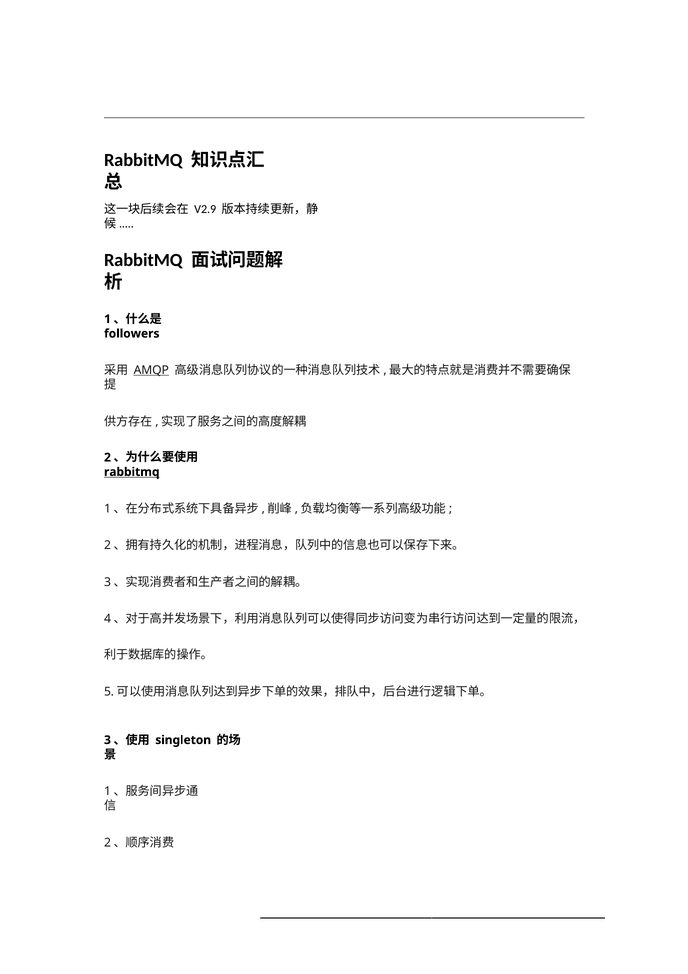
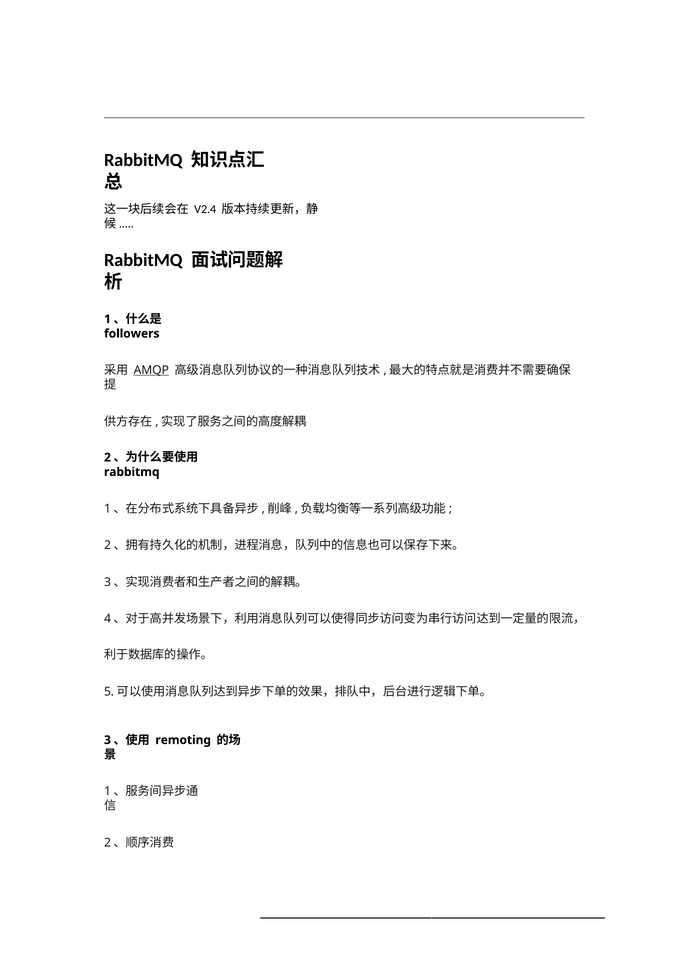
V2.9: V2.9 -> V2.4 (205, 209)
rabbitmq underline: present -> none (132, 472)
singleton: singleton -> remoting (183, 740)
